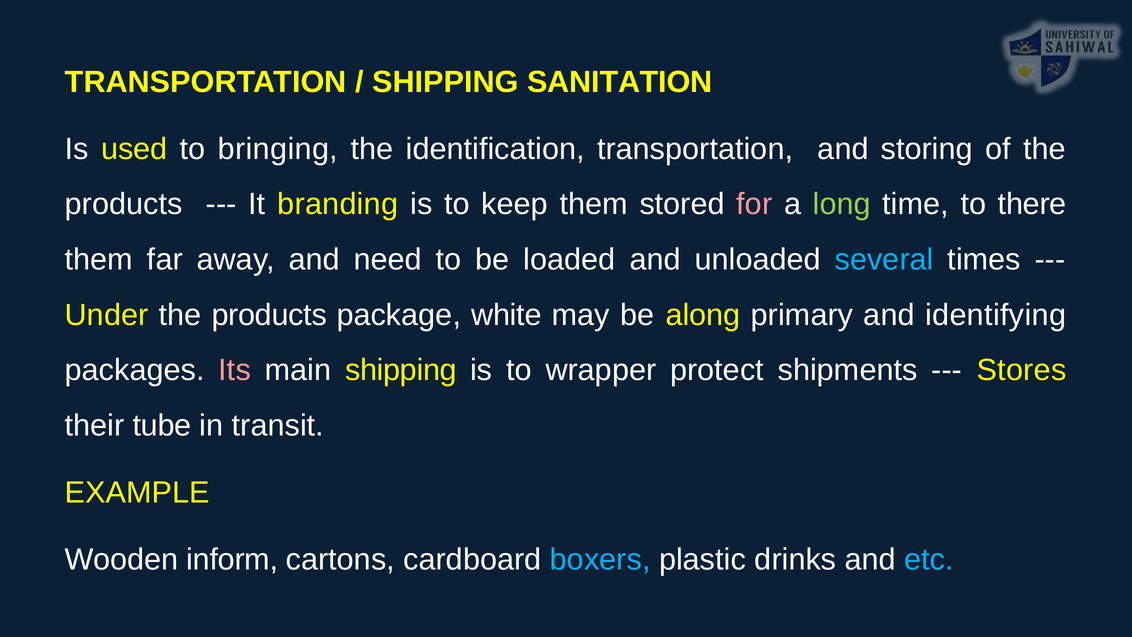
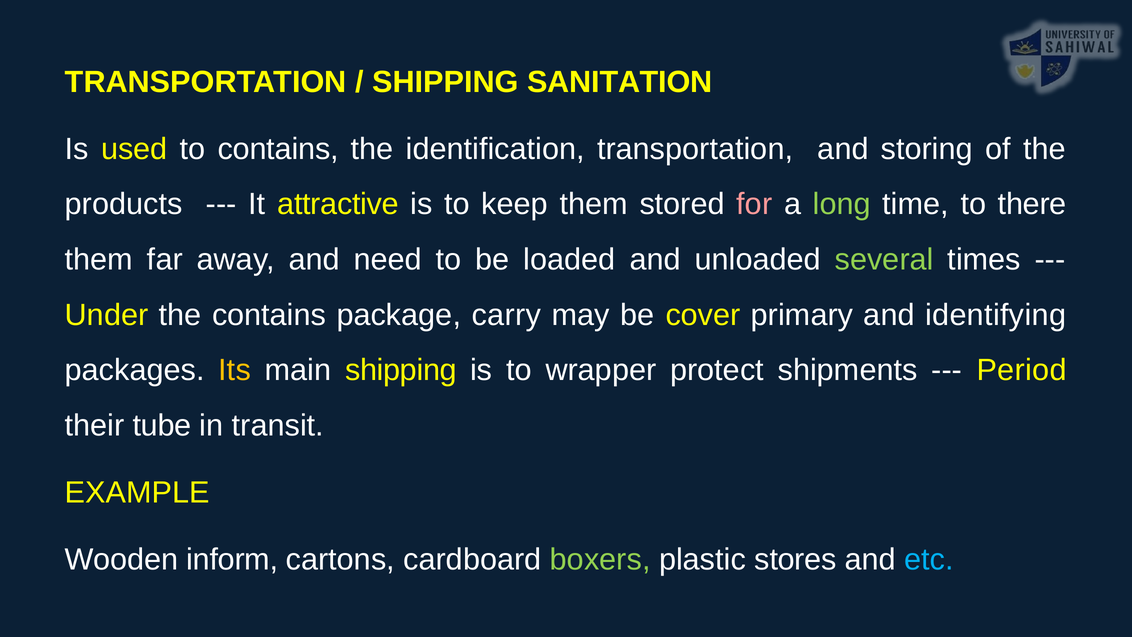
to bringing: bringing -> contains (278, 149)
branding: branding -> attractive (338, 204)
several colour: light blue -> light green (884, 260)
Under the products: products -> contains (269, 315)
white: white -> carry (506, 315)
along: along -> cover (703, 315)
Its colour: pink -> yellow (235, 370)
Stores: Stores -> Period (1022, 370)
boxers colour: light blue -> light green (600, 560)
drinks: drinks -> stores (795, 560)
